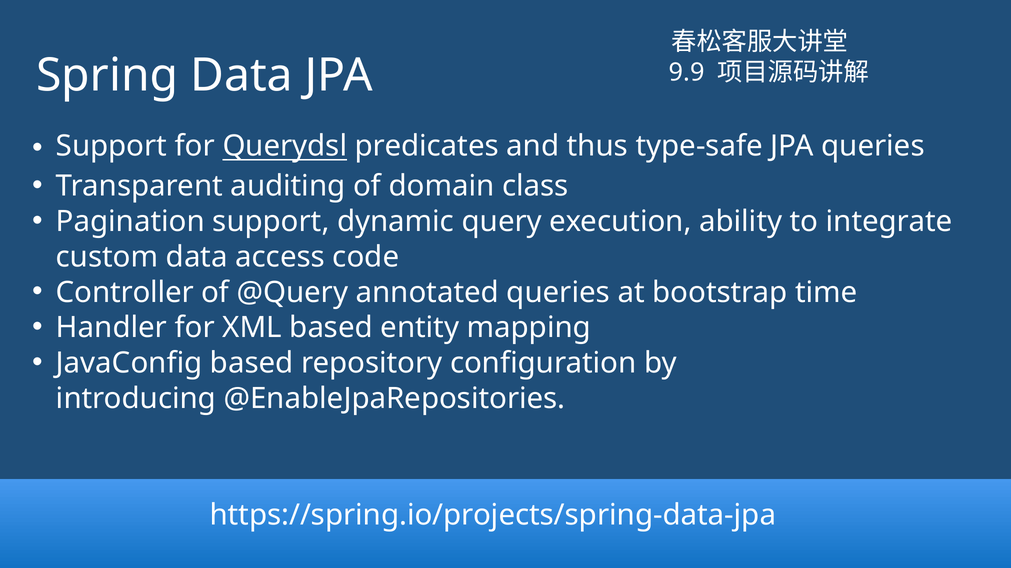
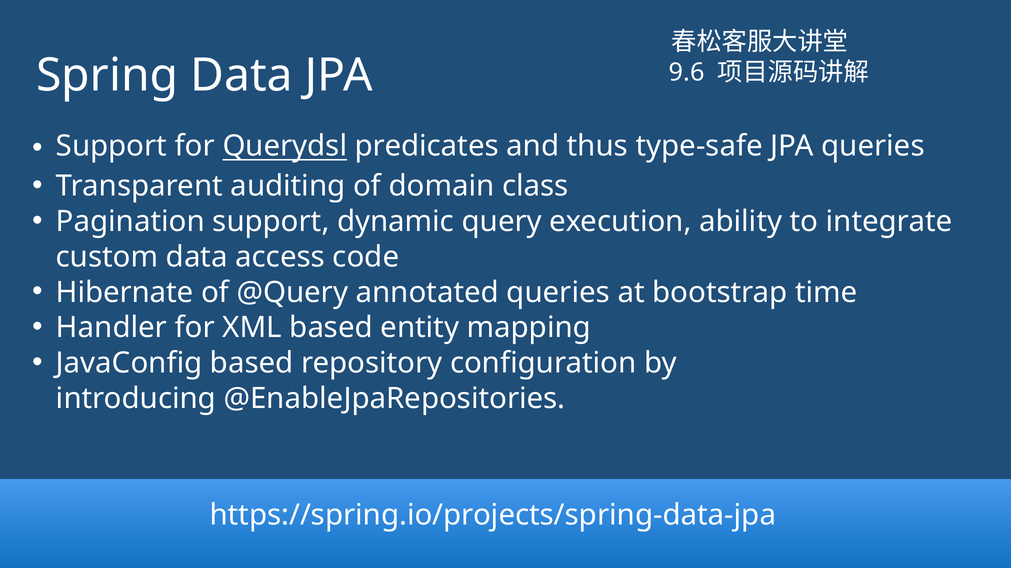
9.9: 9.9 -> 9.6 (687, 72)
Controller: Controller -> Hibernate (125, 293)
